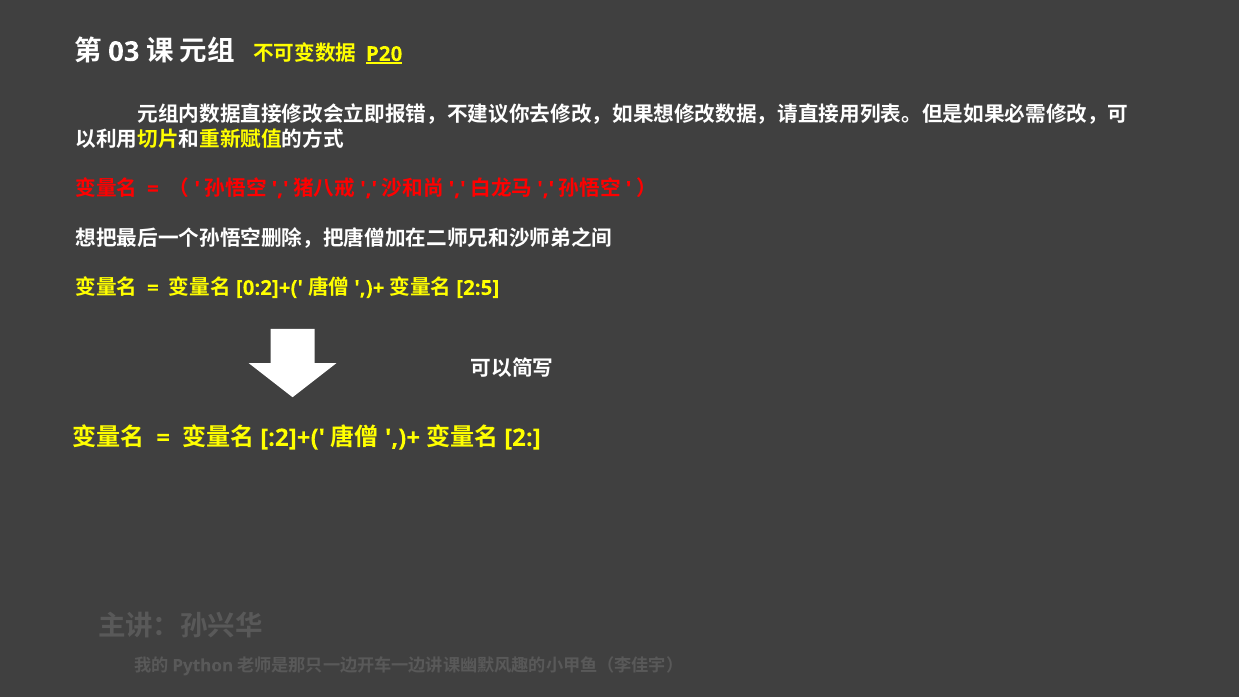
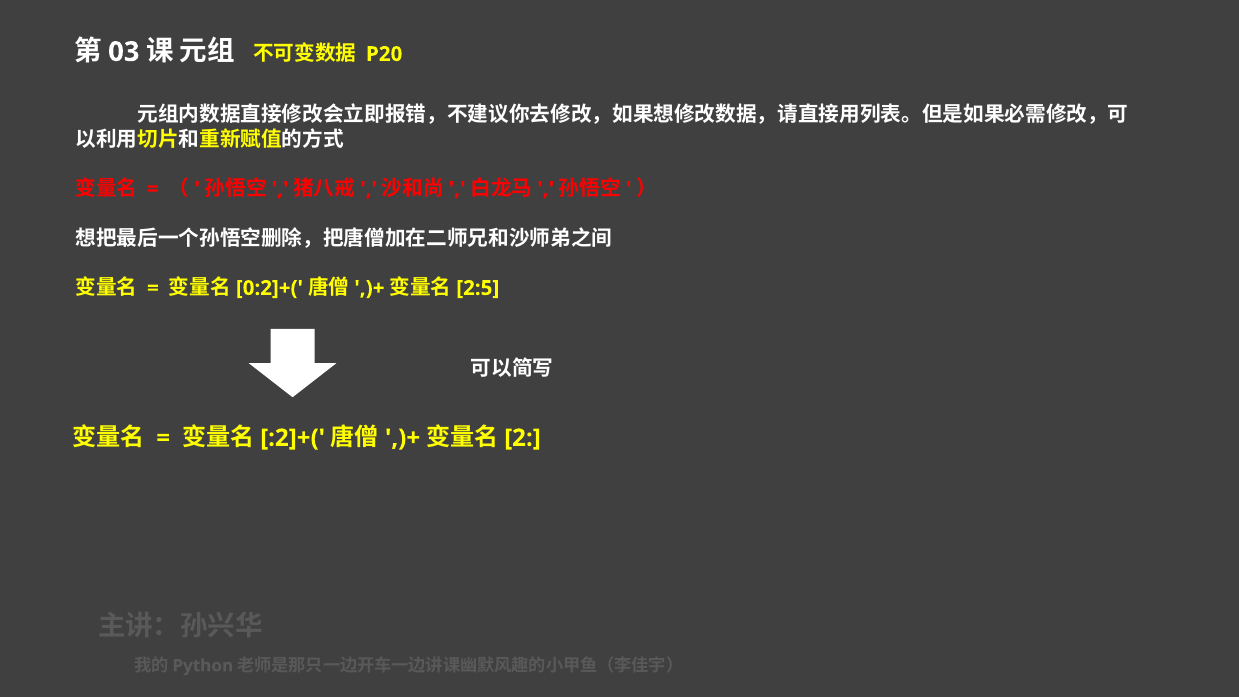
P20 underline: present -> none (384, 54)
